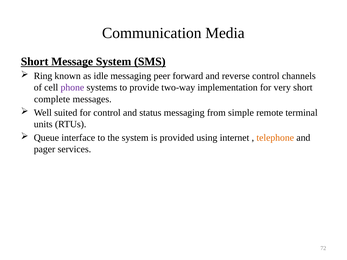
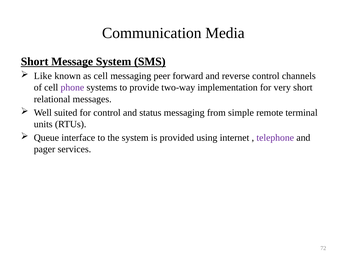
Ring: Ring -> Like (43, 76)
as idle: idle -> cell (101, 76)
complete: complete -> relational (52, 99)
telephone colour: orange -> purple (275, 138)
